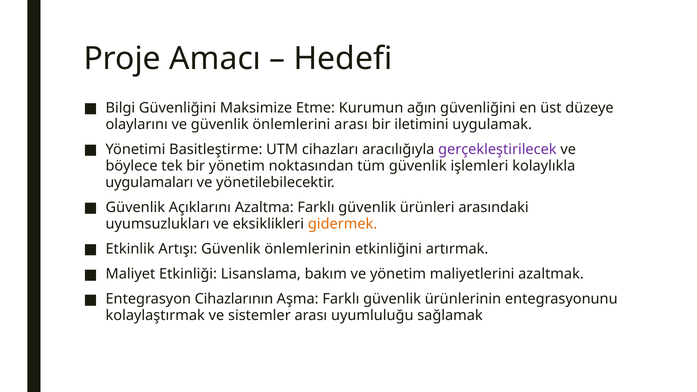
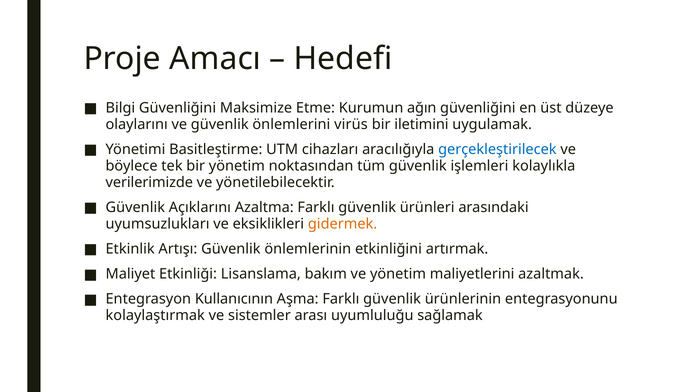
önlemlerini arası: arası -> virüs (351, 124)
gerçekleştirilecek colour: purple -> blue (497, 149)
uygulamaları: uygulamaları -> verilerimizde (149, 182)
Cihazlarının: Cihazlarının -> Kullanıcının (234, 299)
